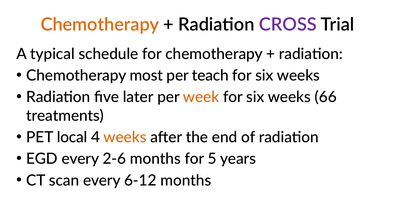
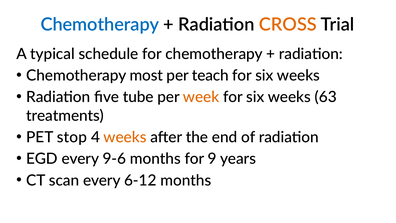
Chemotherapy colour: orange -> blue (100, 25)
CROSS colour: purple -> orange (288, 25)
later: later -> tube (138, 97)
66: 66 -> 63 (326, 97)
local: local -> stop (72, 137)
2-6: 2-6 -> 9-6 (114, 159)
5: 5 -> 9 (212, 159)
